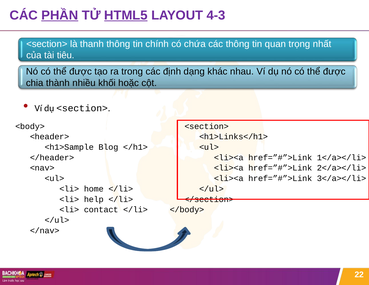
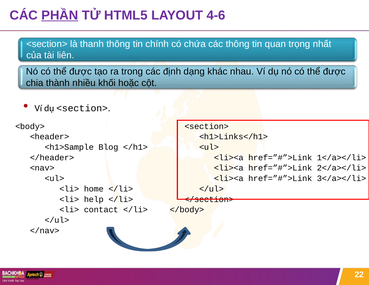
HTML5 underline: present -> none (126, 15)
4-3: 4-3 -> 4-6 (216, 15)
tiêu: tiêu -> liên (66, 55)
